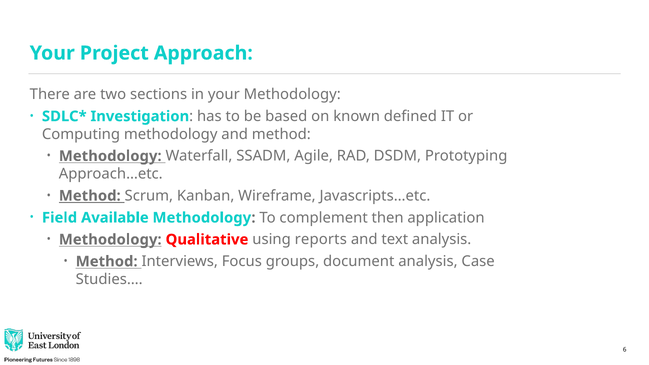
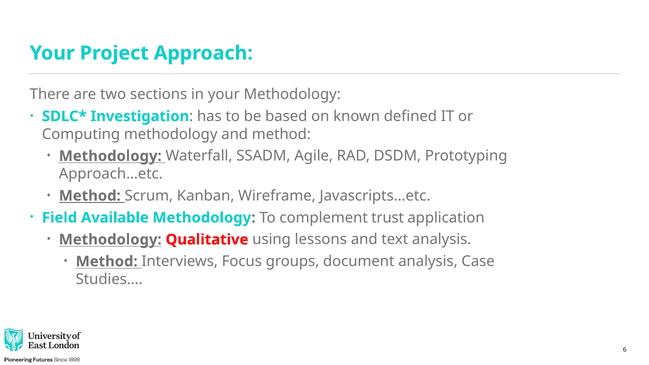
then: then -> trust (388, 218)
reports: reports -> lessons (321, 240)
